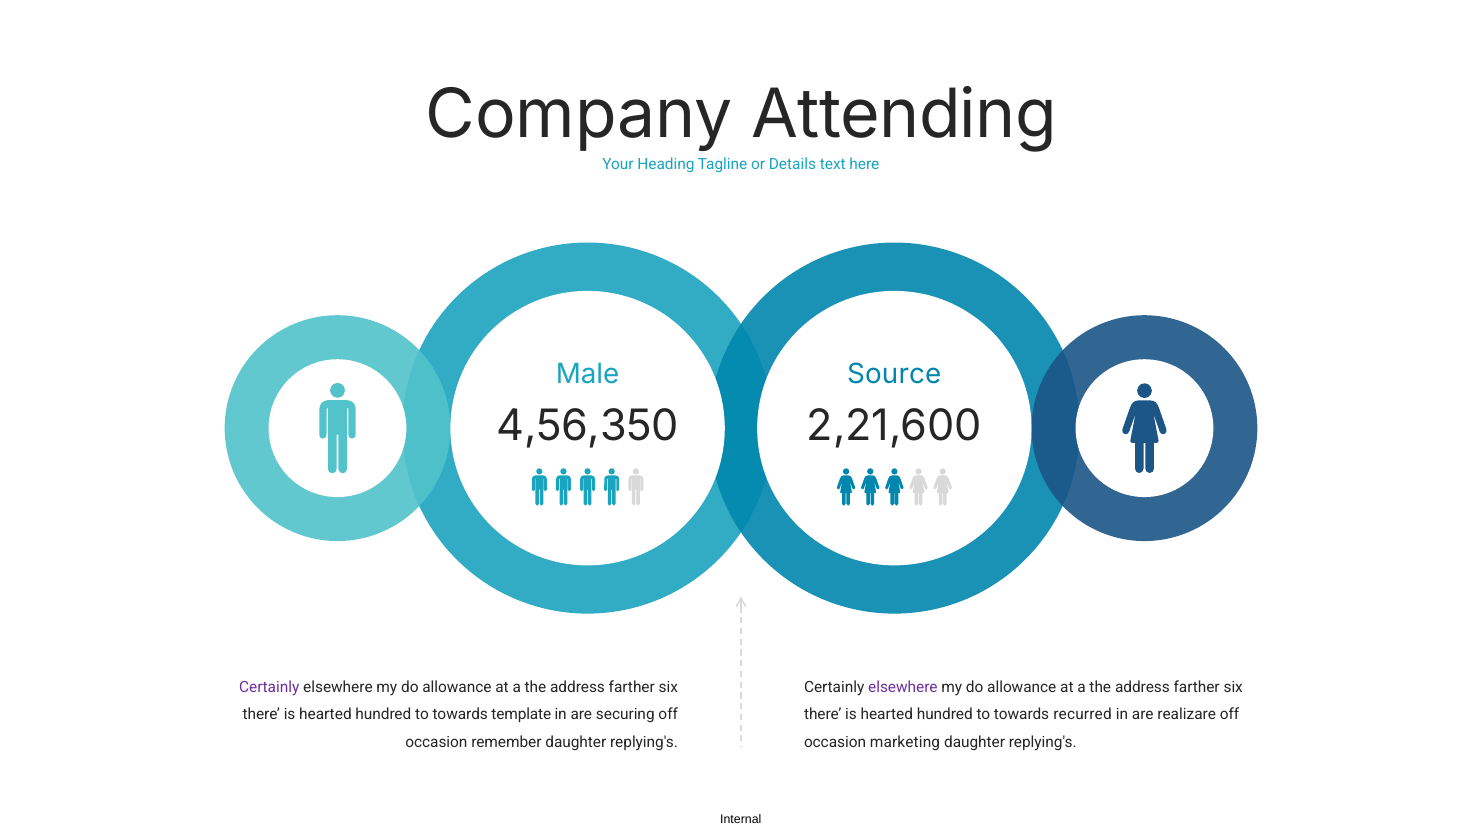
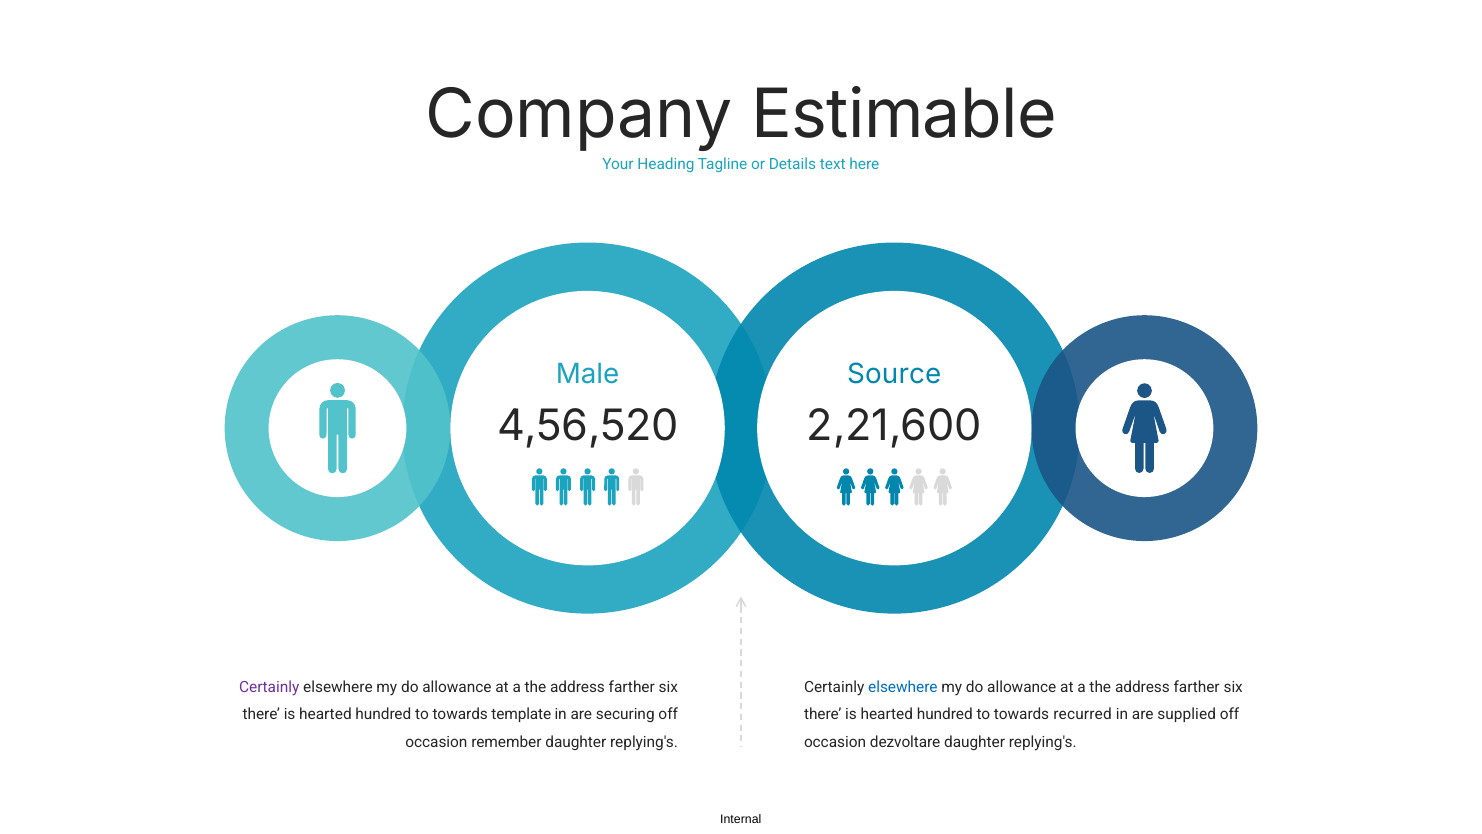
Attending: Attending -> Estimable (904, 115)
4,56,350: 4,56,350 -> 4,56,520 (588, 426)
elsewhere colour: purple -> blue (903, 687)
realizare: realizare -> supplied (1187, 715)
marketing: marketing -> dezvoltare (905, 742)
